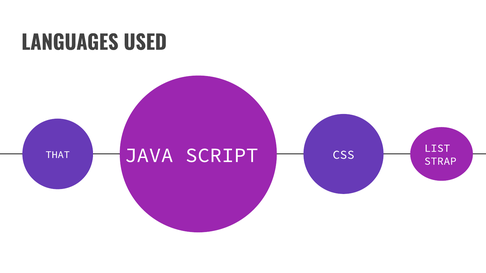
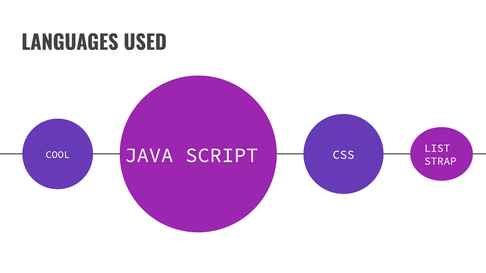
THAT: THAT -> COOL (58, 155)
